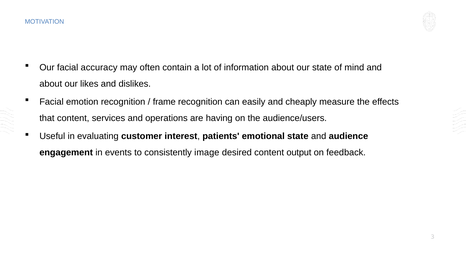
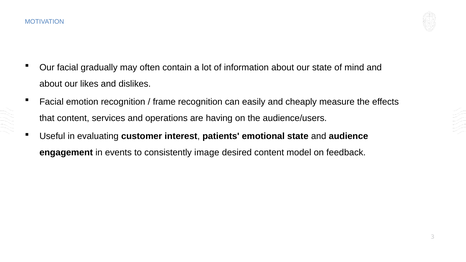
accuracy: accuracy -> gradually (99, 67)
output: output -> model (299, 153)
